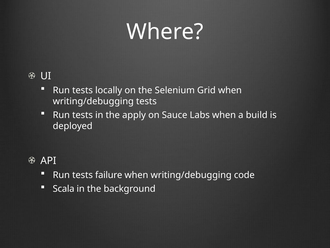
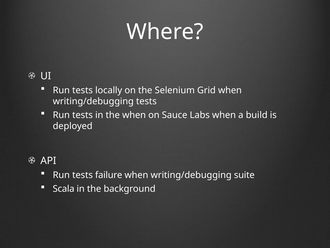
the apply: apply -> when (134, 115)
code: code -> suite (244, 175)
